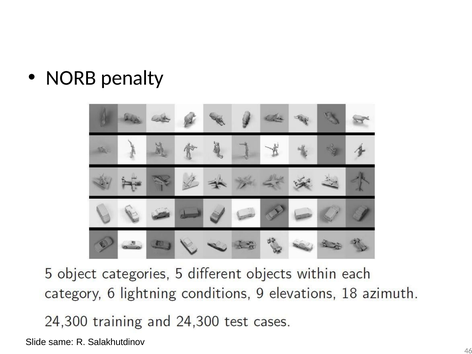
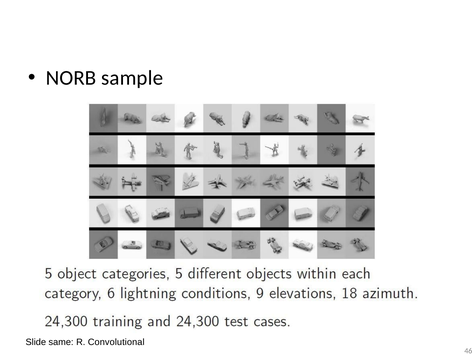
penalty: penalty -> sample (132, 78)
Salakhutdinov: Salakhutdinov -> Convolutional (116, 342)
